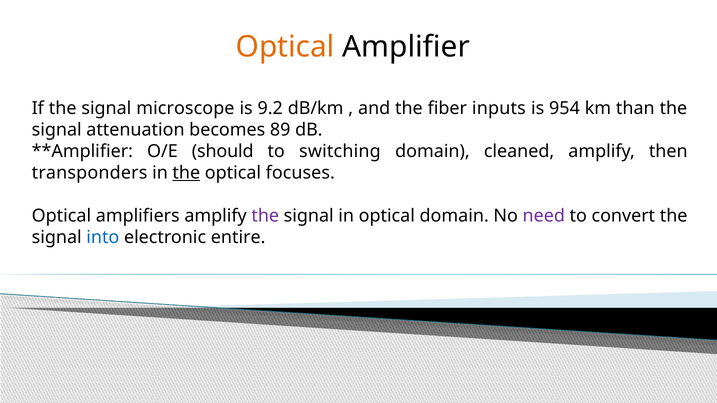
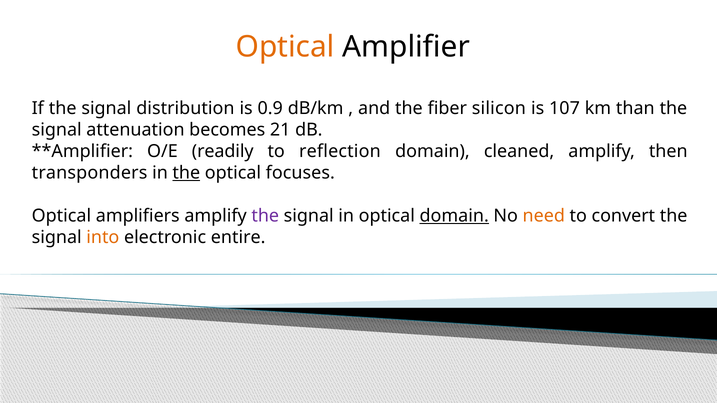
microscope: microscope -> distribution (185, 108)
9.2: 9.2 -> 0.9 (270, 108)
inputs: inputs -> silicon (499, 108)
954: 954 -> 107 (564, 108)
89: 89 -> 21 (280, 130)
should: should -> readily (223, 151)
switching: switching -> reflection (340, 151)
domain underline: none -> present (454, 216)
need colour: purple -> orange (544, 216)
into colour: blue -> orange (103, 238)
